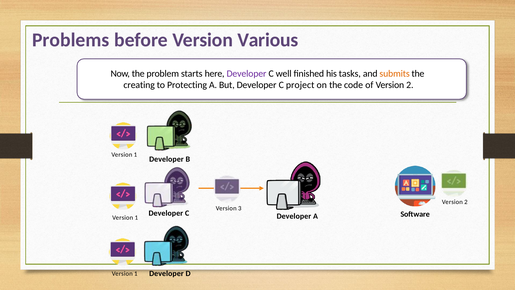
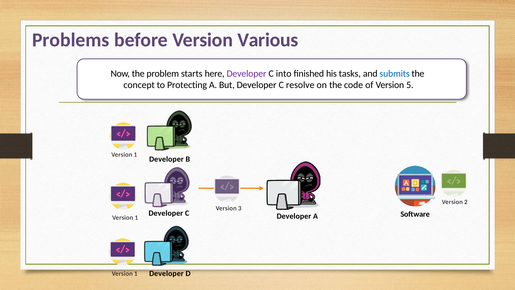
well: well -> into (284, 73)
submits colour: orange -> blue (395, 73)
creating: creating -> concept (139, 85)
project: project -> resolve (300, 85)
of Version 2: 2 -> 5 (410, 85)
